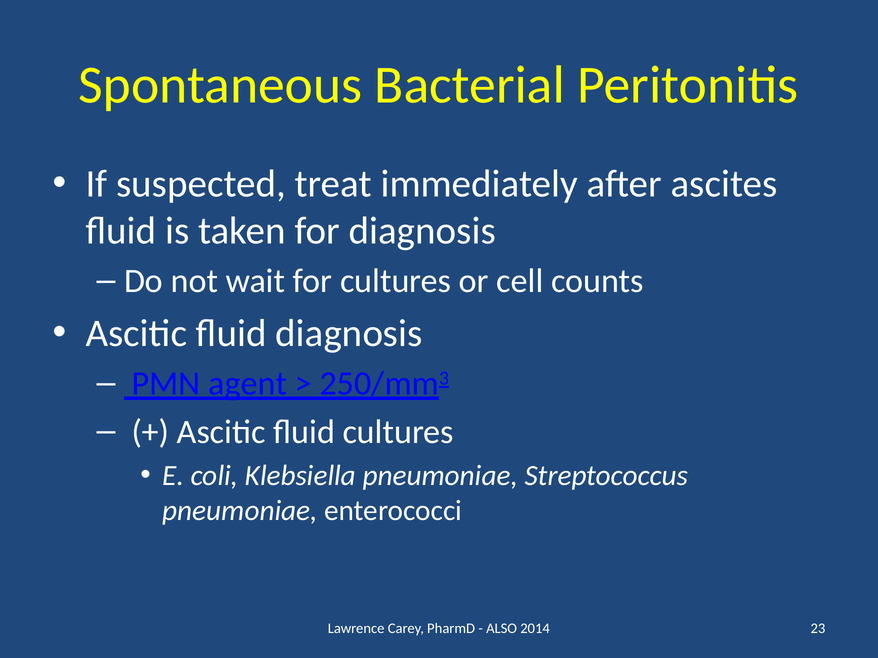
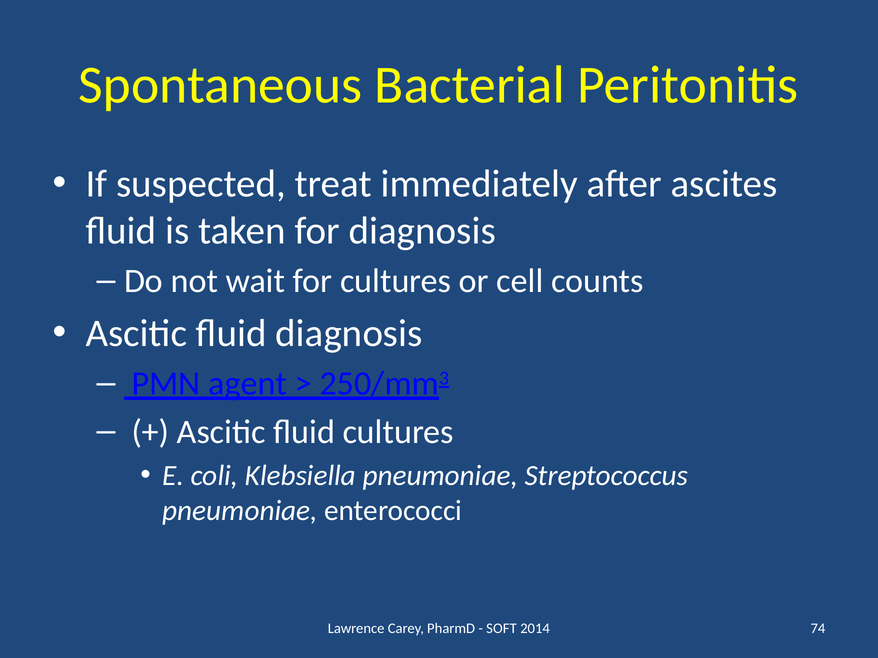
ALSO: ALSO -> SOFT (501, 629)
23: 23 -> 74 (818, 629)
